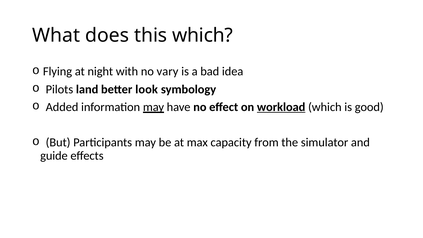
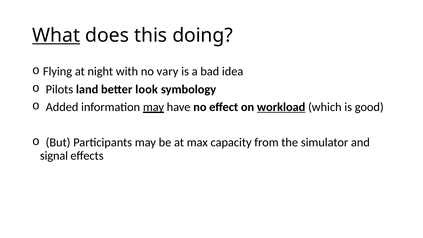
What underline: none -> present (56, 36)
this which: which -> doing (203, 36)
guide: guide -> signal (54, 156)
